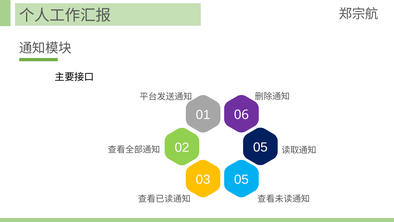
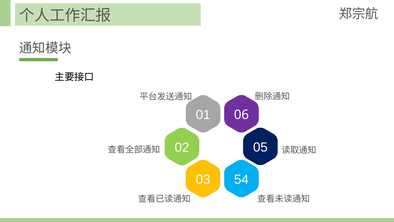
03 05: 05 -> 54 (241, 179)
